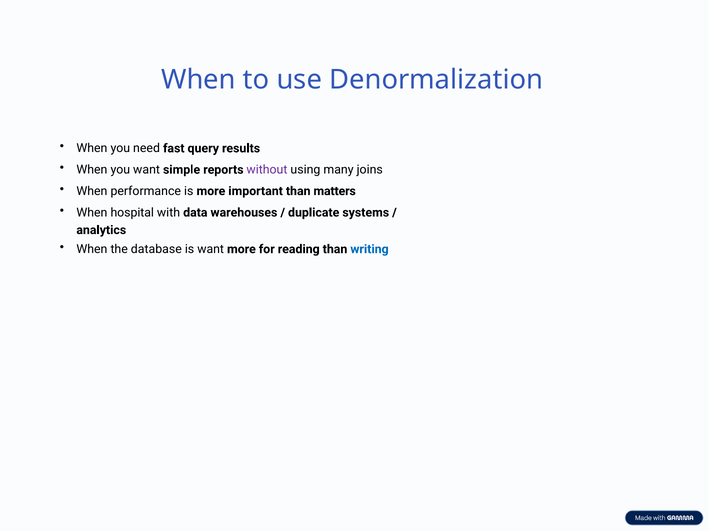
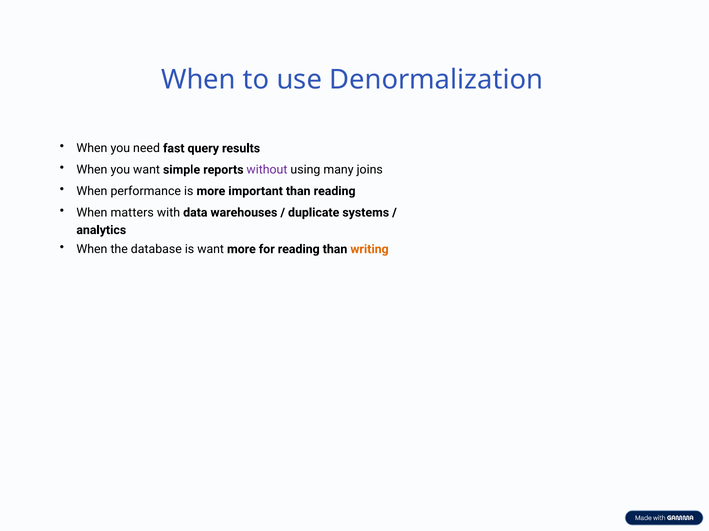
than matters: matters -> reading (335, 191)
hospital: hospital -> matters (132, 213)
writing colour: blue -> orange (369, 249)
